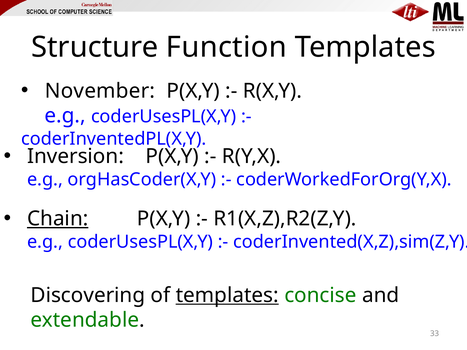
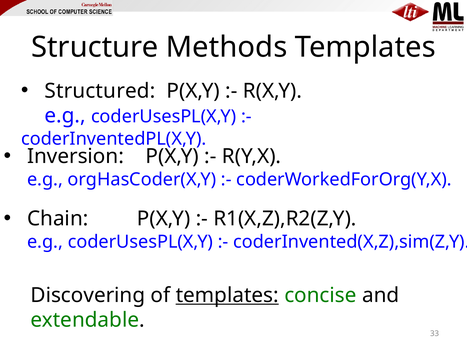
Function: Function -> Methods (227, 47)
November: November -> Structured (100, 91)
Chain underline: present -> none (58, 219)
